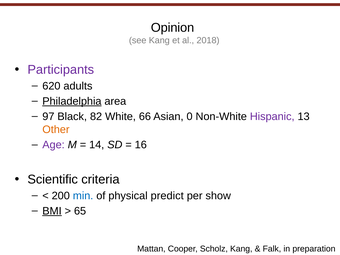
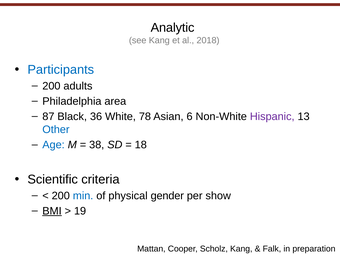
Opinion: Opinion -> Analytic (173, 28)
Participants colour: purple -> blue (61, 70)
620: 620 -> 200 (51, 86)
Philadelphia underline: present -> none (72, 101)
97: 97 -> 87 (48, 116)
82: 82 -> 36 (96, 116)
66: 66 -> 78 (145, 116)
0: 0 -> 6 (190, 116)
Other colour: orange -> blue (56, 130)
Age colour: purple -> blue (54, 145)
14: 14 -> 38 (97, 145)
16: 16 -> 18 (141, 145)
predict: predict -> gender (167, 196)
65: 65 -> 19 (80, 211)
